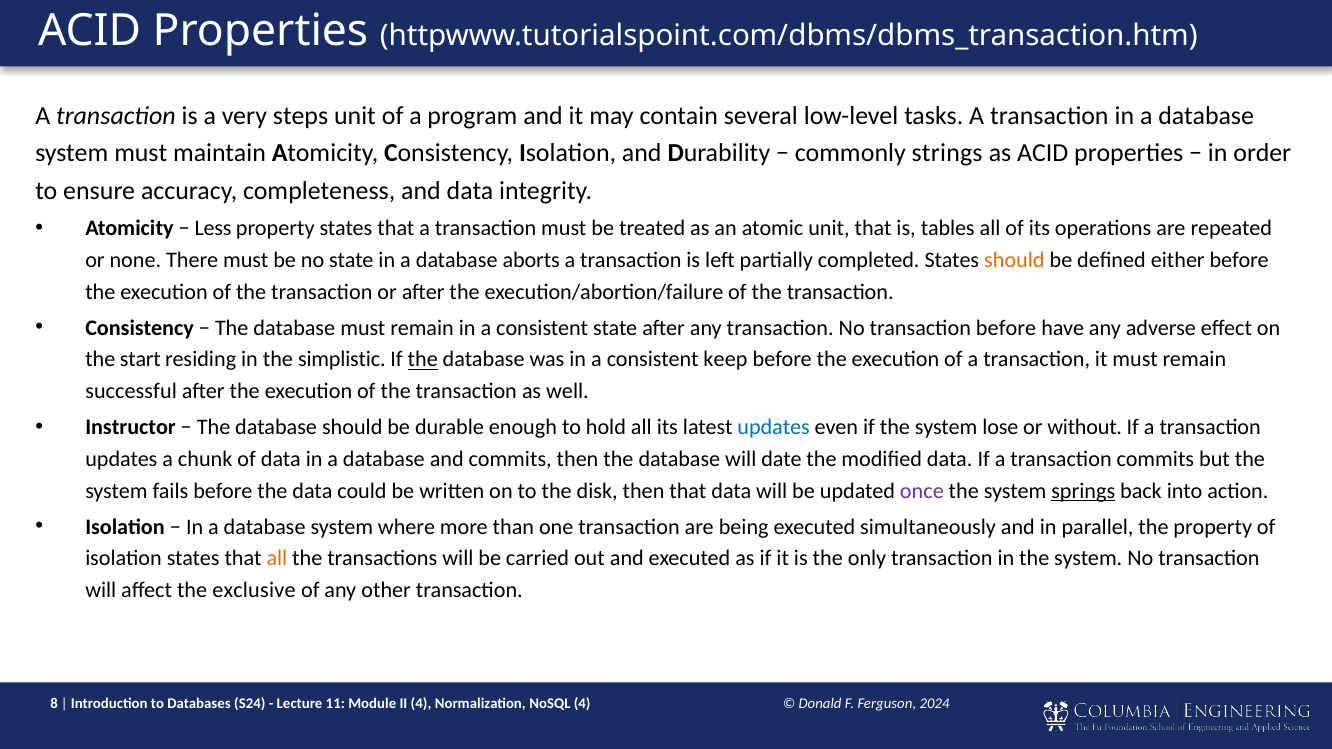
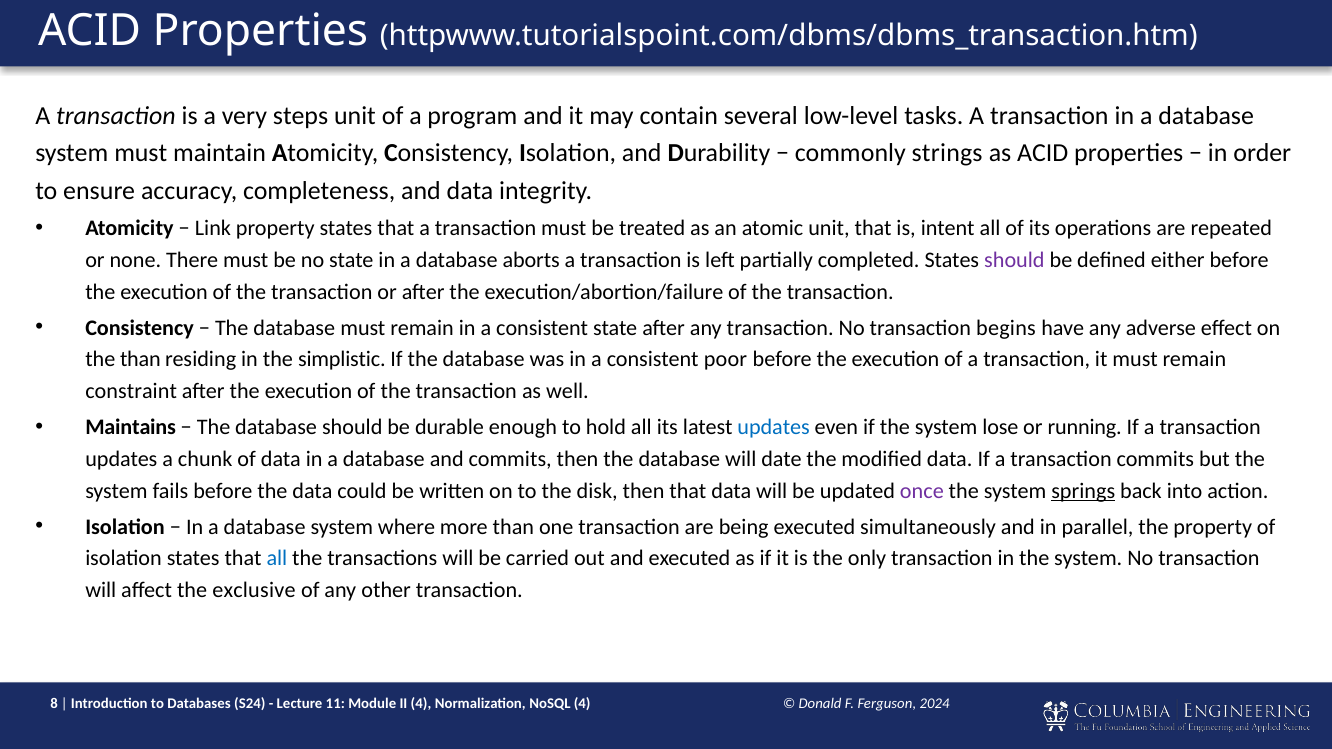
Less: Less -> Link (213, 228)
tables: tables -> intent (948, 228)
should colour: orange -> purple (1014, 260)
transaction before: before -> begins (1006, 328)
the start: start -> than (140, 360)
the underline: present -> none (423, 360)
keep: keep -> poor (726, 360)
successful: successful -> constraint (131, 392)
Instructor: Instructor -> Maintains (131, 427)
without: without -> running (1085, 427)
all colour: orange -> blue (277, 559)
